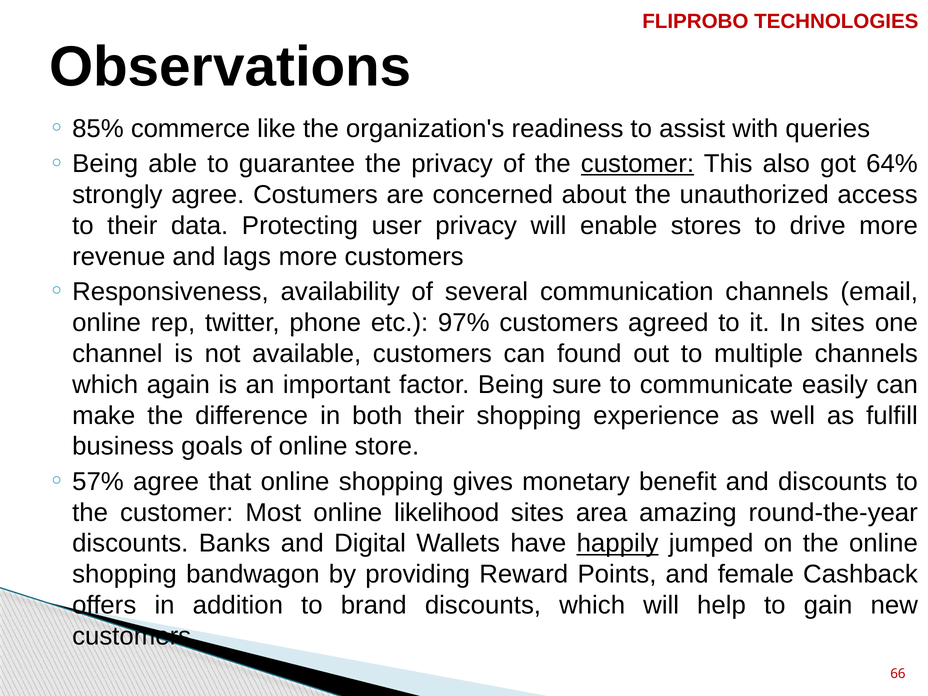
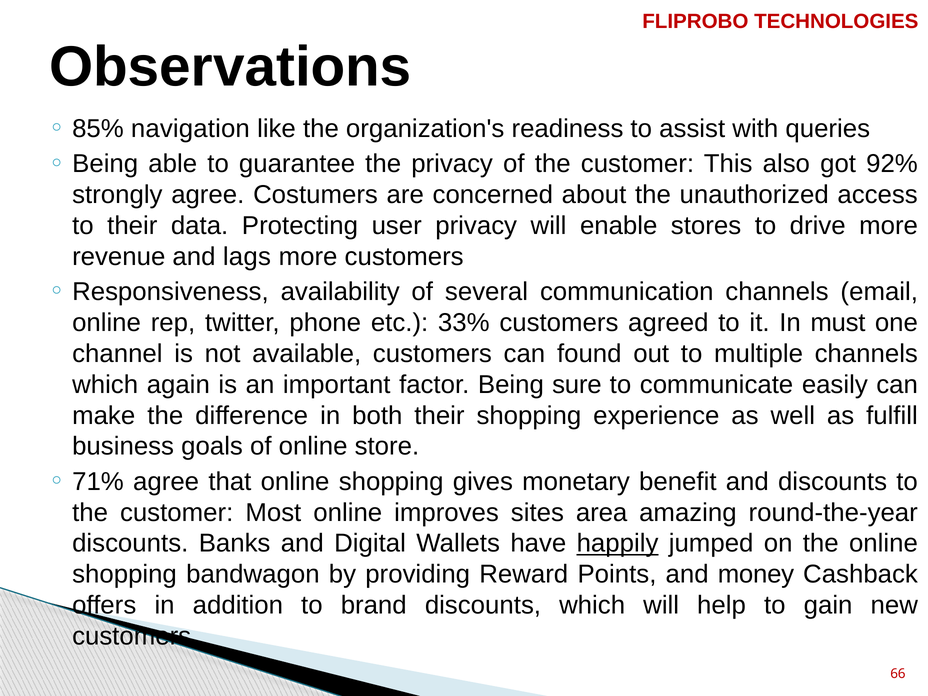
commerce: commerce -> navigation (190, 129)
customer underline: present -> none (637, 164)
64%: 64% -> 92% (892, 164)
97%: 97% -> 33% (464, 323)
In sites: sites -> must (838, 323)
57%: 57% -> 71% (98, 482)
likelihood: likelihood -> improves (447, 513)
female: female -> money (756, 574)
